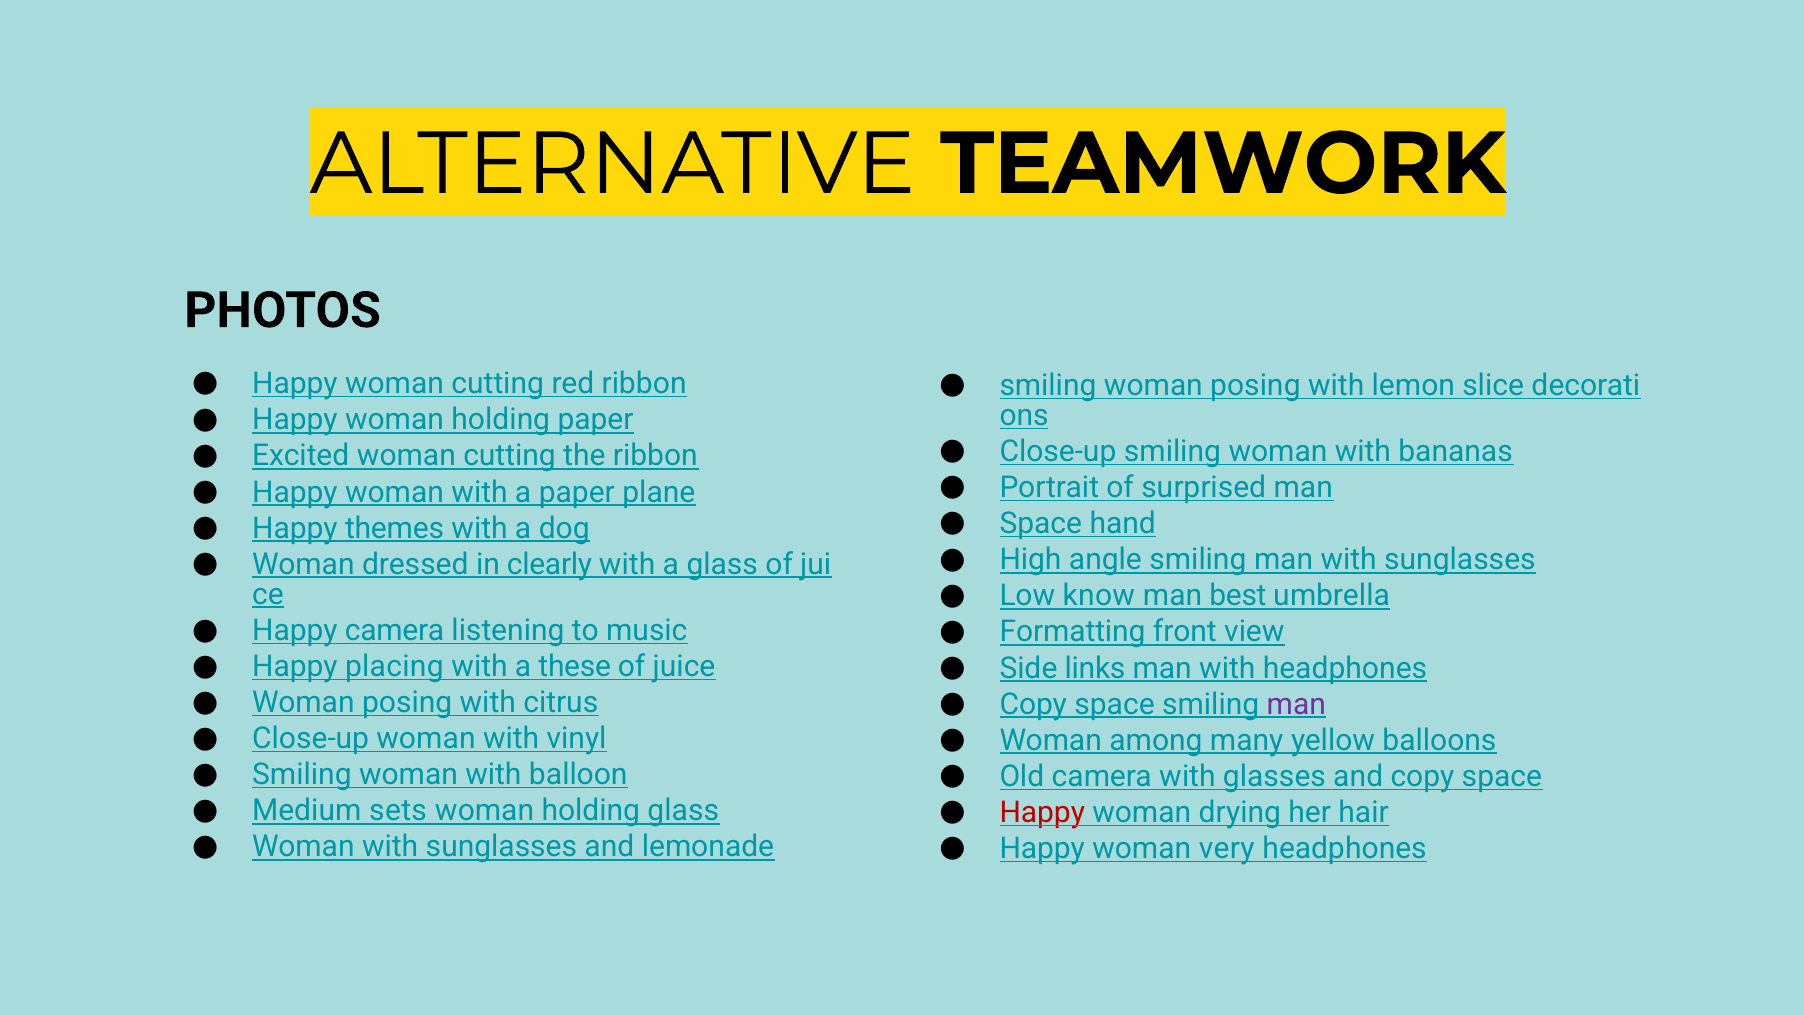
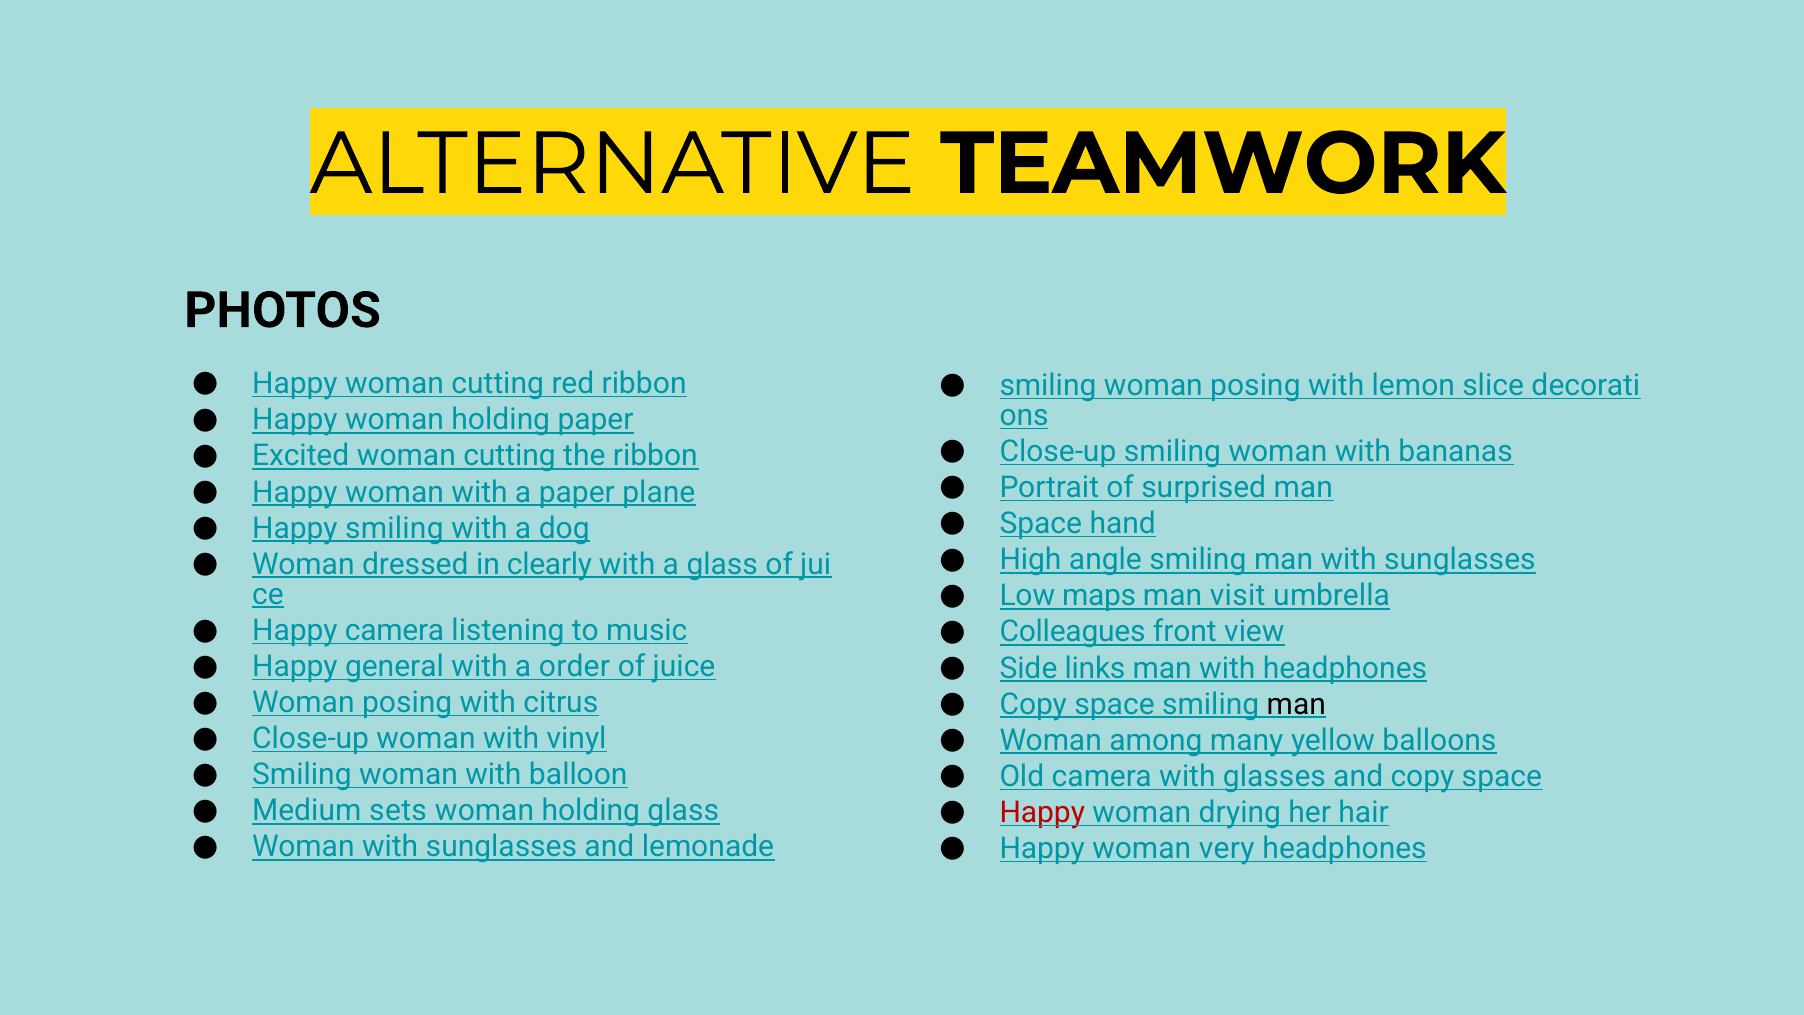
Happy themes: themes -> smiling (394, 528)
know: know -> maps (1099, 596)
best: best -> visit (1238, 596)
Formatting: Formatting -> Colleagues (1073, 632)
placing: placing -> general (394, 666)
these: these -> order (574, 666)
man colour: purple -> black (1296, 704)
